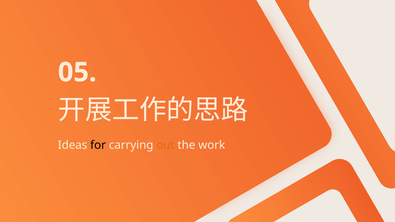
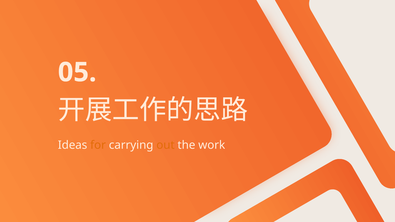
for colour: black -> orange (98, 145)
